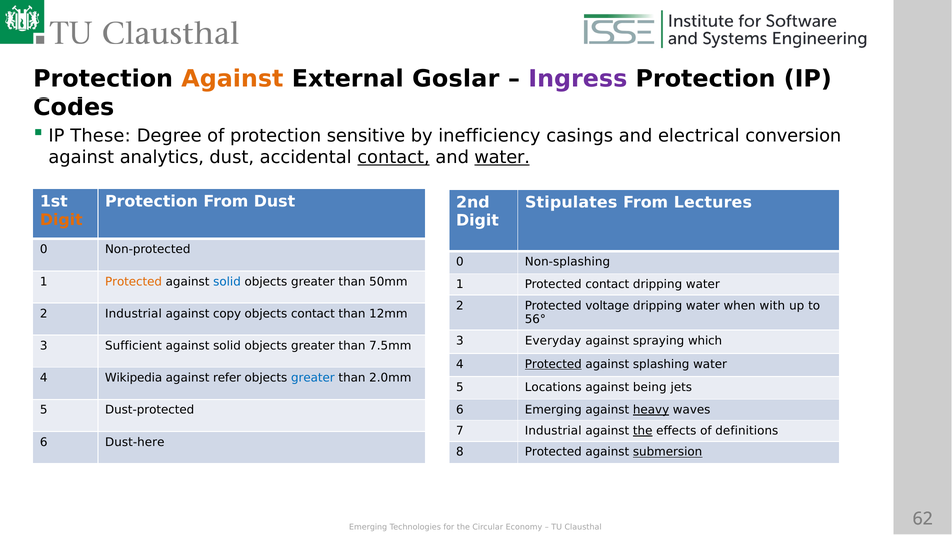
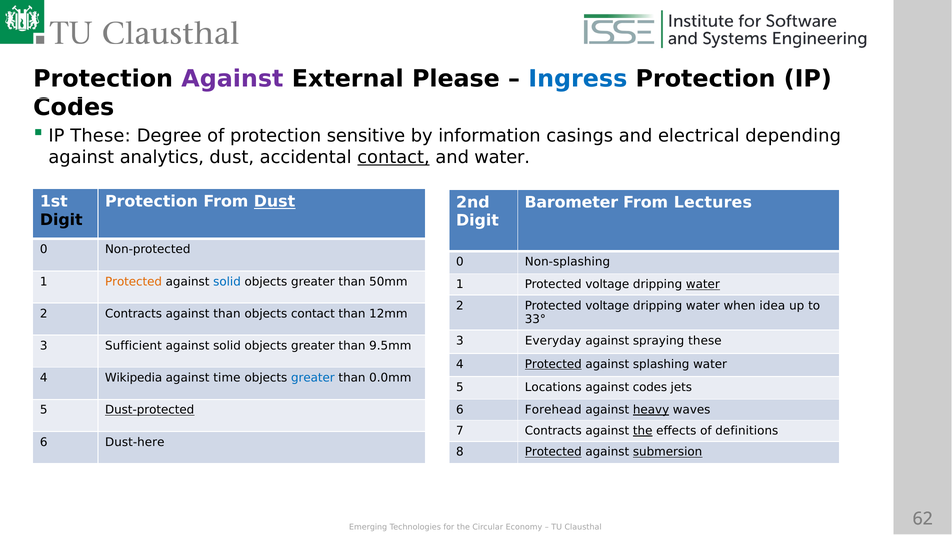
Against colour: orange -> purple (232, 79)
Goslar: Goslar -> Please (456, 79)
Ingress colour: purple -> blue (578, 79)
inefficiency: inefficiency -> information (489, 136)
conversion: conversion -> depending (793, 136)
water underline: present -> none (502, 158)
Dust underline: none -> present (275, 202)
Stipulates: Stipulates -> Barometer (571, 203)
Digit colour: orange -> black (61, 220)
1 Protected contact: contact -> voltage (607, 285)
water underline: none -> present (703, 285)
with: with -> idea (772, 306)
2 Industrial: Industrial -> Contracts (134, 314)
against copy: copy -> than (227, 314)
56°: 56° -> 33° (535, 320)
spraying which: which -> these (705, 341)
7.5mm: 7.5mm -> 9.5mm (390, 346)
refer: refer -> time (227, 378)
2.0mm: 2.0mm -> 0.0mm (390, 378)
against being: being -> codes (650, 388)
6 Emerging: Emerging -> Forehead (553, 410)
Dust-protected underline: none -> present (150, 410)
7 Industrial: Industrial -> Contracts (553, 431)
Protected underline: none -> present (553, 452)
